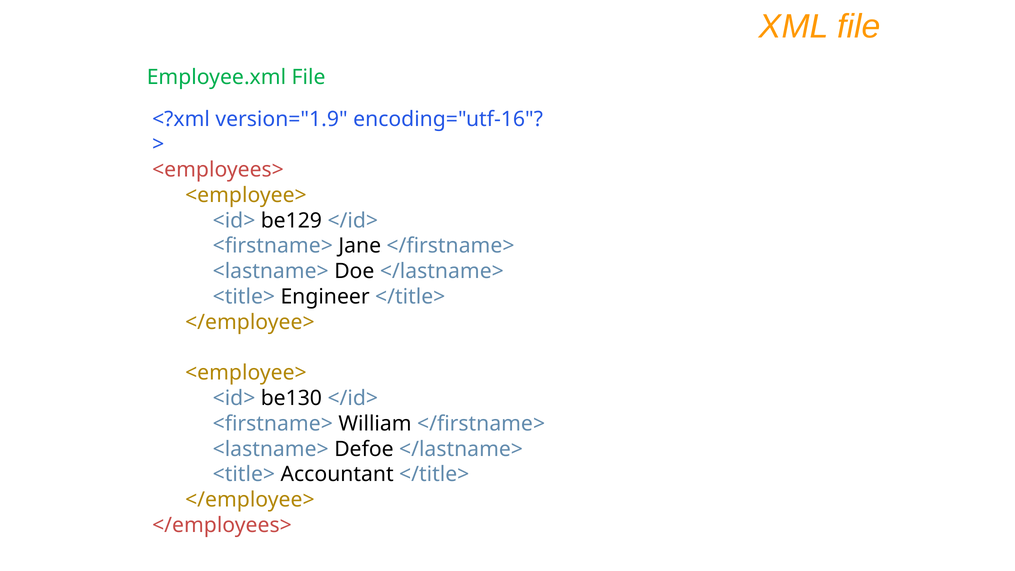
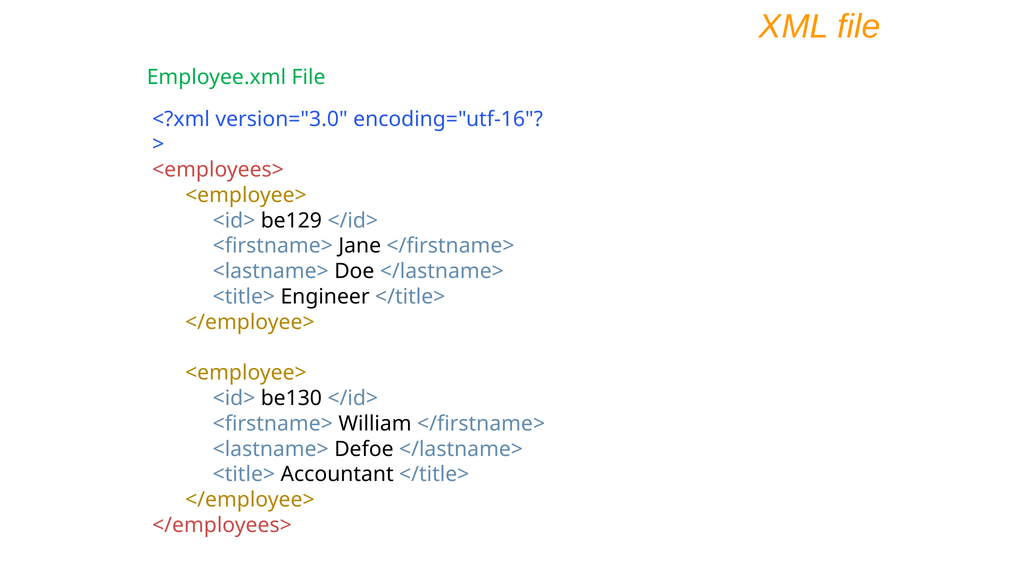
version="1.9: version="1.9 -> version="3.0 (282, 119)
